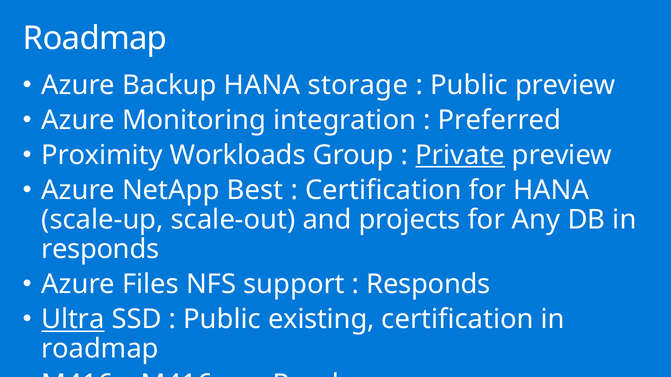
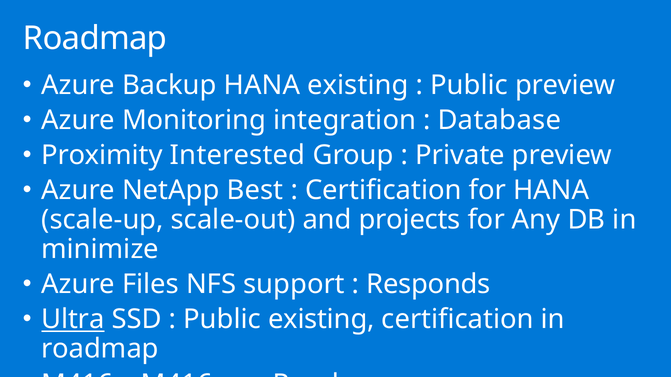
HANA storage: storage -> existing (358, 85)
Preferred: Preferred -> Database (499, 120)
Workloads: Workloads -> Interested (238, 155)
Private underline: present -> none (460, 155)
responds: responds -> minimize (100, 250)
